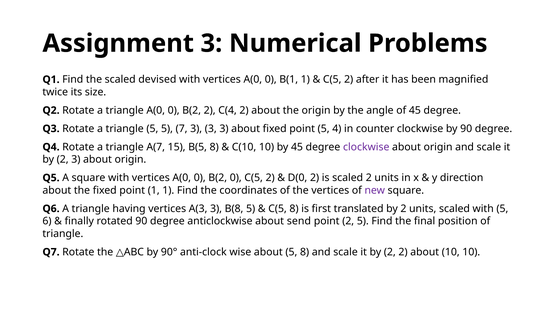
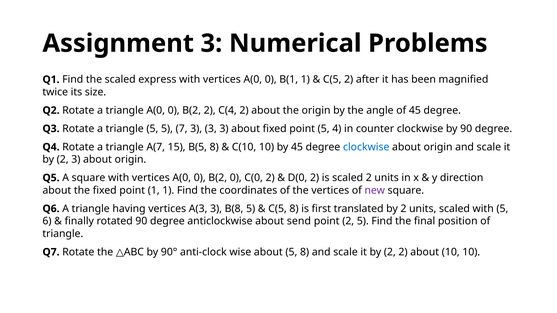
devised: devised -> express (157, 80)
clockwise colour: purple -> blue (366, 147)
0 C(5: C(5 -> C(0 (254, 178)
